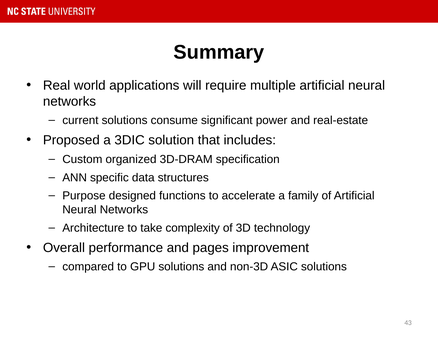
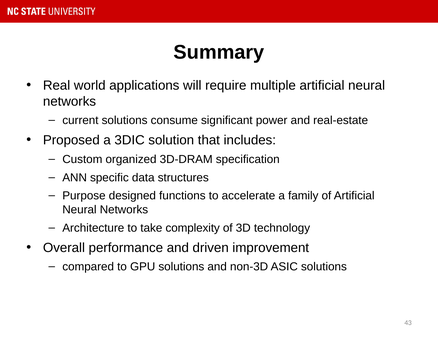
pages: pages -> driven (211, 248)
